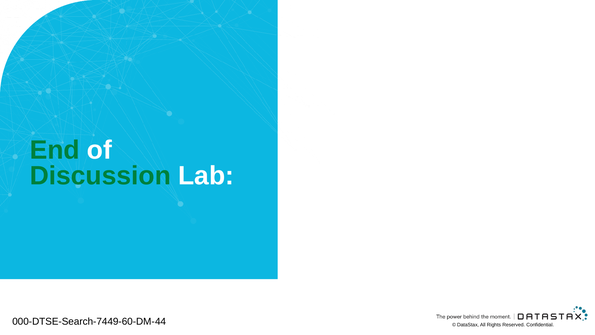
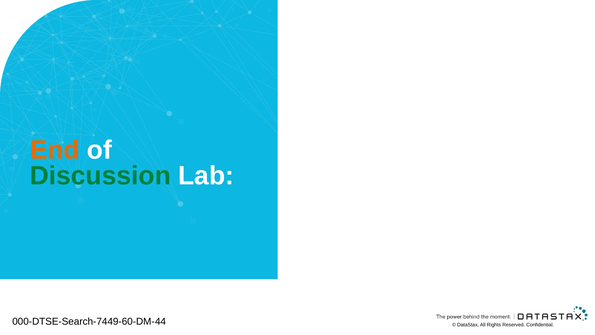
End colour: green -> orange (55, 150)
